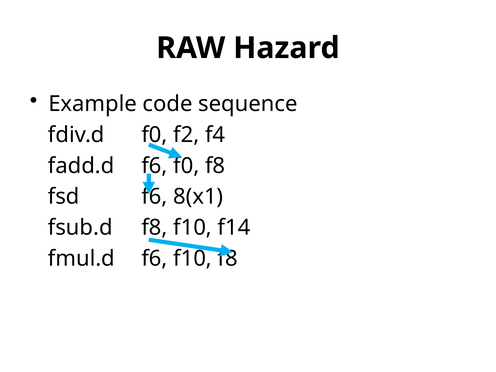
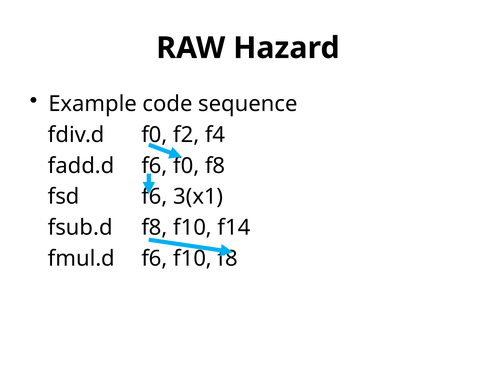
8(x1: 8(x1 -> 3(x1 (198, 197)
